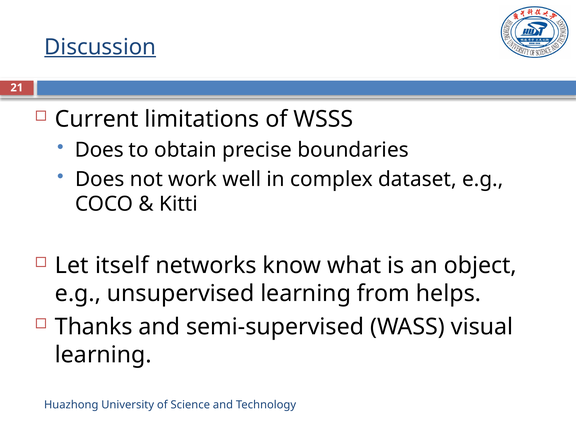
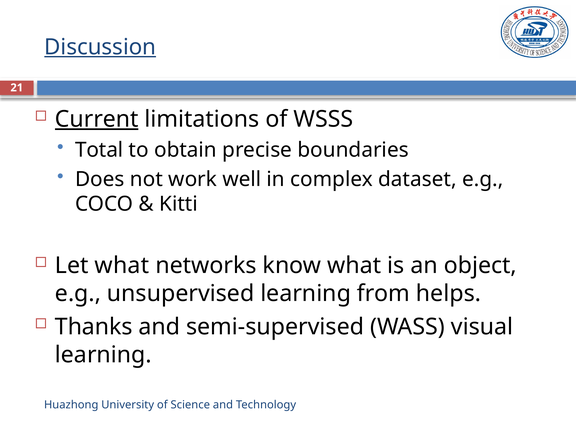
Current underline: none -> present (97, 119)
Does: Does -> Total (99, 150)
Let itself: itself -> what (122, 266)
